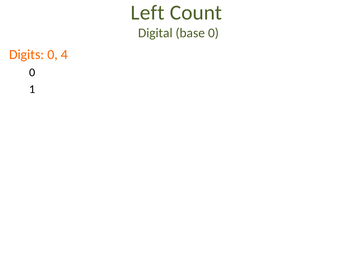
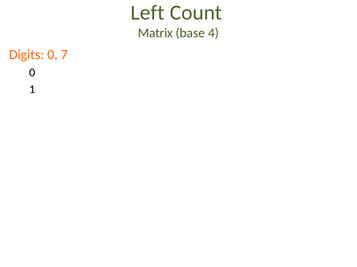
Digital: Digital -> Matrix (155, 33)
base 0: 0 -> 4 (213, 33)
4: 4 -> 7 (64, 55)
